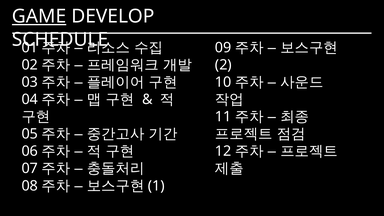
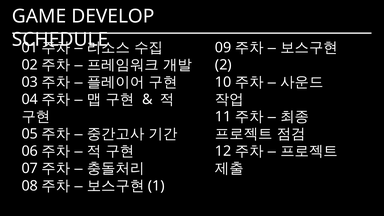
GAME underline: present -> none (39, 16)
